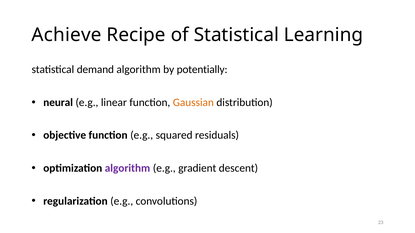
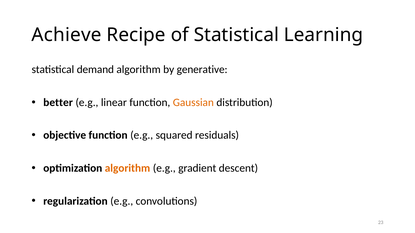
potentially: potentially -> generative (202, 70)
neural: neural -> better (58, 103)
algorithm colour: purple -> orange (127, 168)
